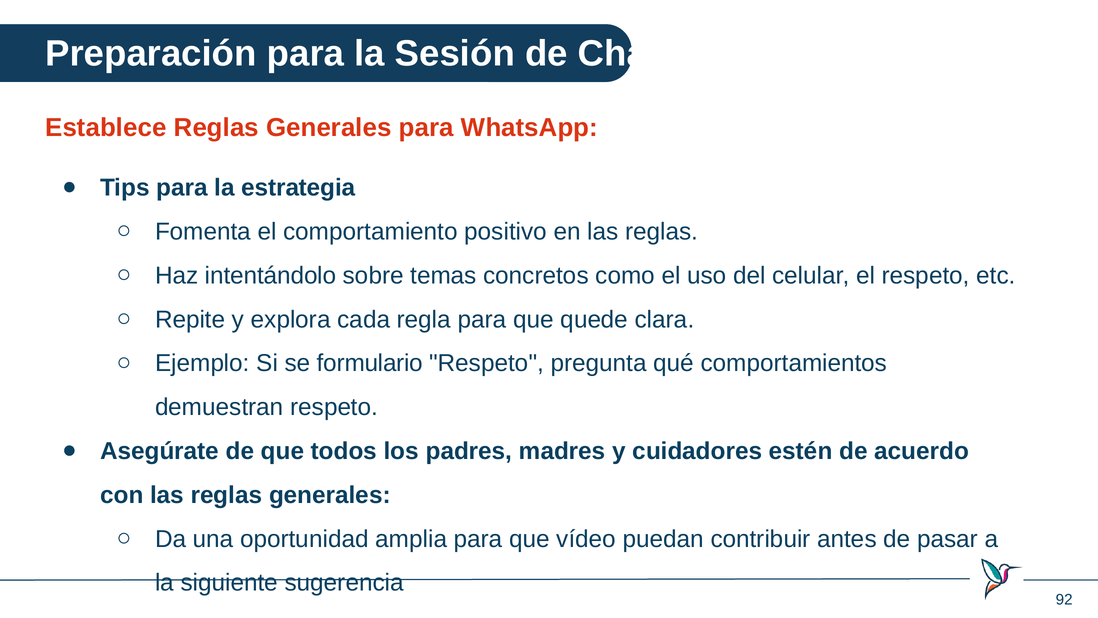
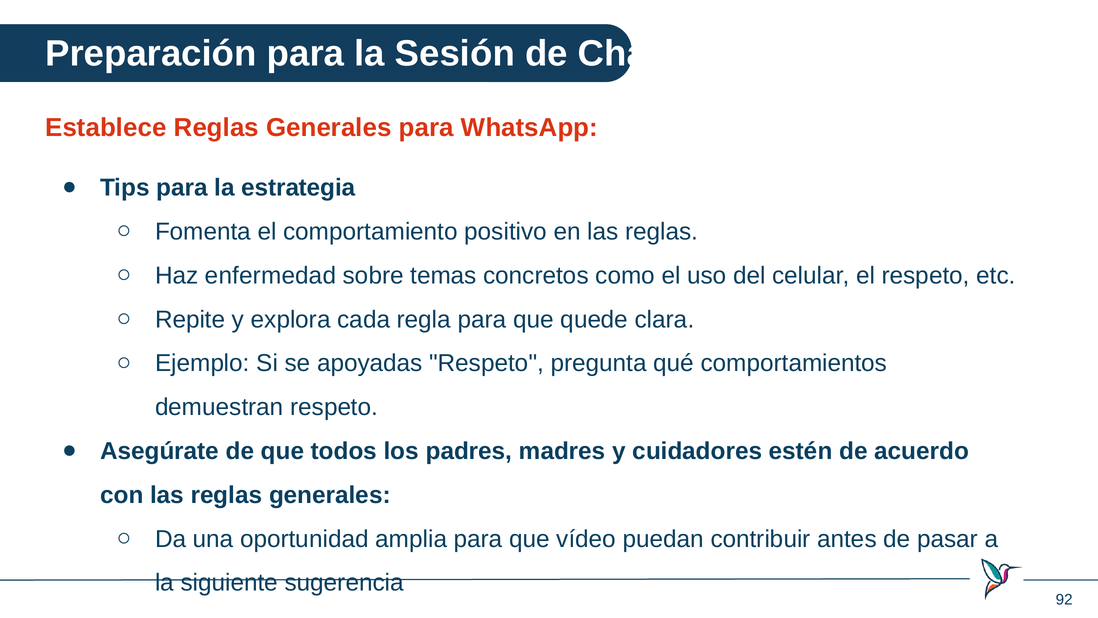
intentándolo: intentándolo -> enfermedad (271, 275)
formulario: formulario -> apoyadas (370, 363)
